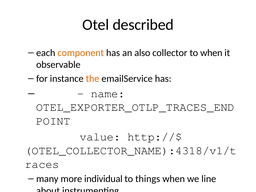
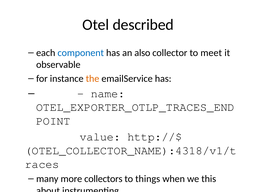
component colour: orange -> blue (81, 53)
to when: when -> meet (211, 53)
individual: individual -> collectors (103, 179)
line: line -> this (209, 179)
